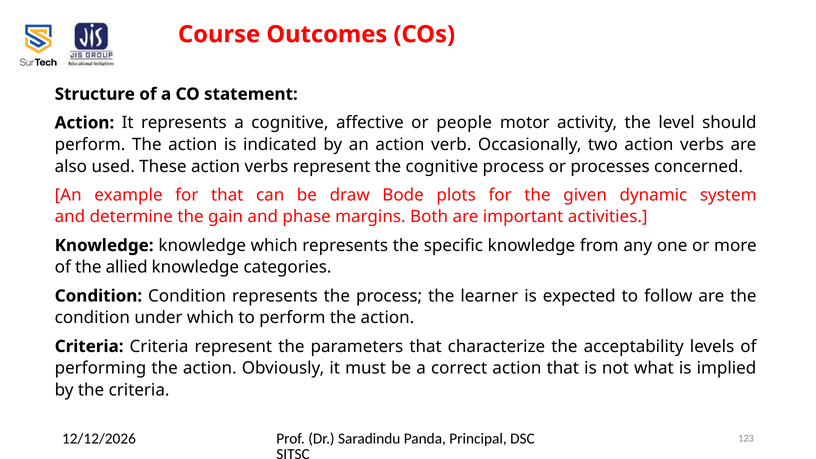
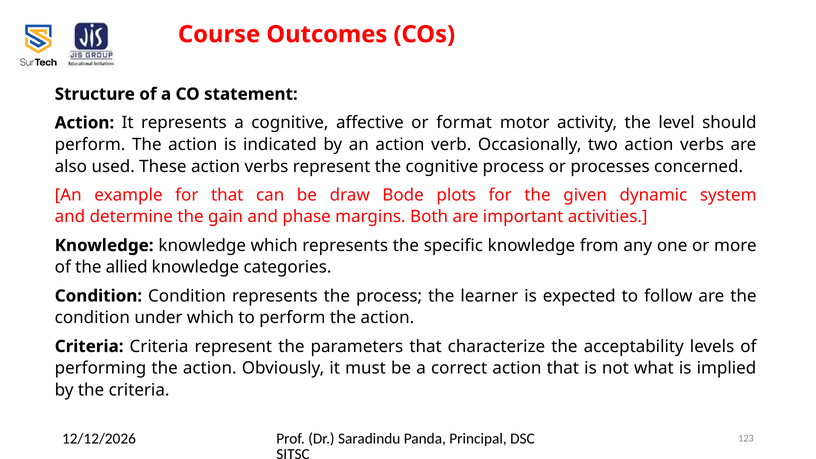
people: people -> format (464, 123)
